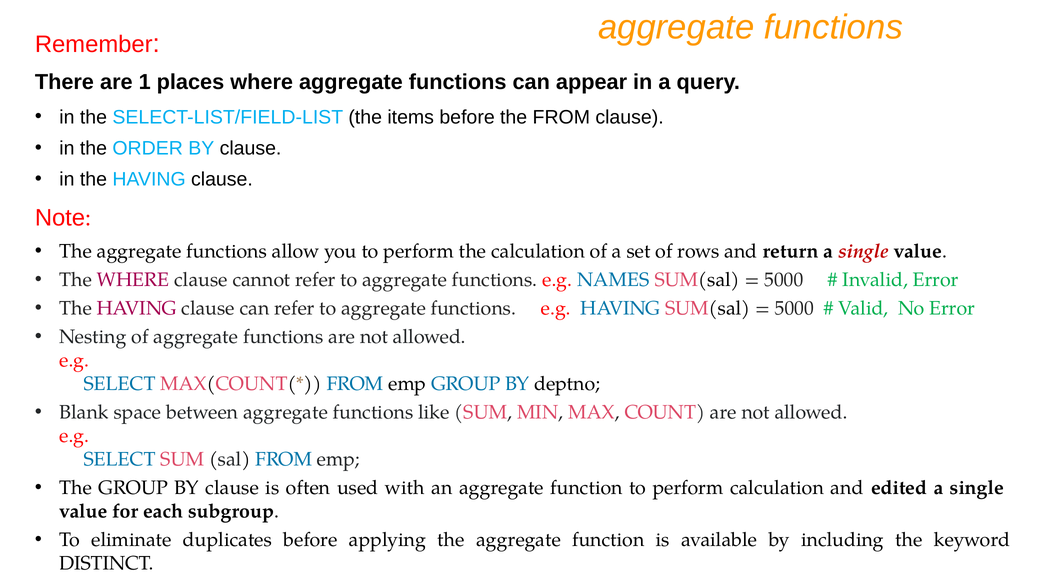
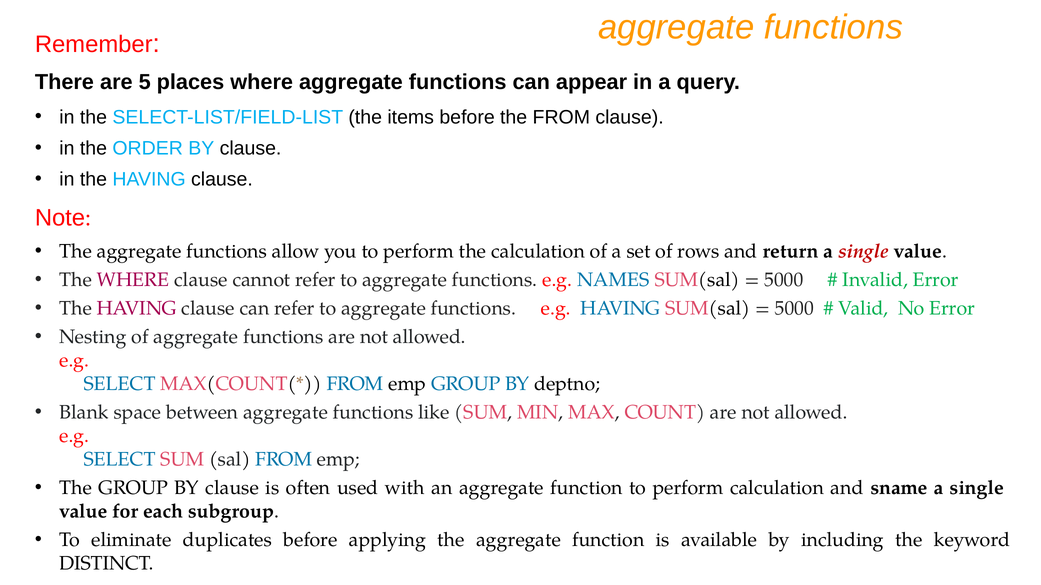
1: 1 -> 5 (145, 82)
edited: edited -> sname (899, 488)
